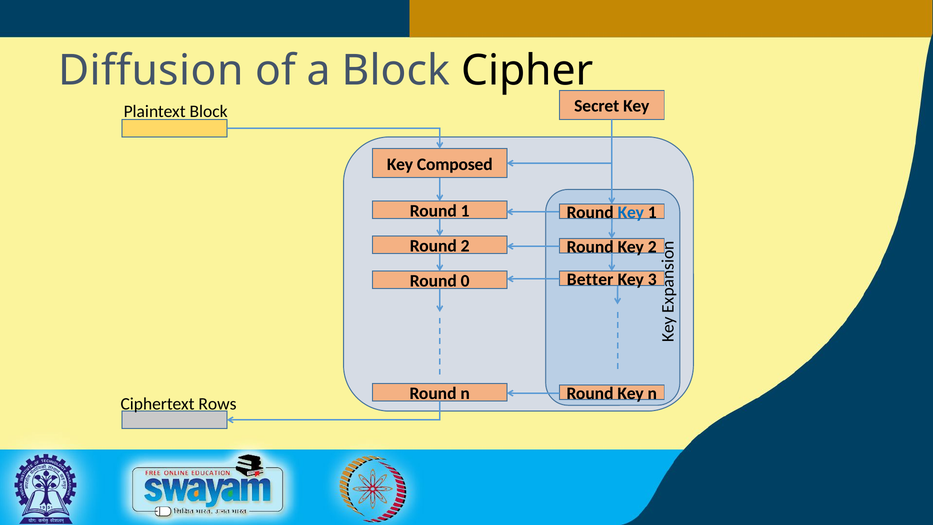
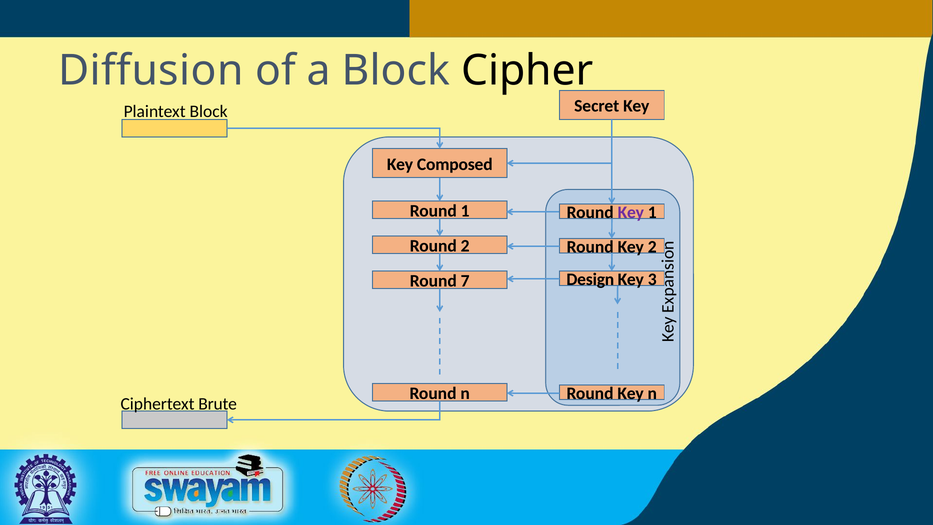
Key colour: blue -> purple (631, 212)
Better: Better -> Design (590, 280)
0: 0 -> 7 (465, 281)
Rows: Rows -> Brute (218, 404)
